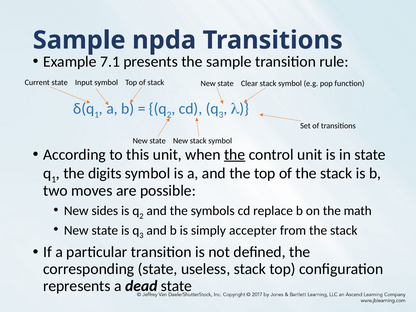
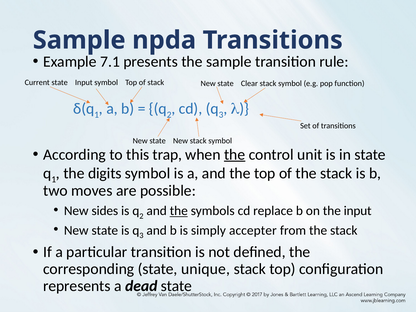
this unit: unit -> trap (167, 155)
the underline: none -> present (179, 211)
the math: math -> input (358, 211)
useless: useless -> unique (206, 269)
